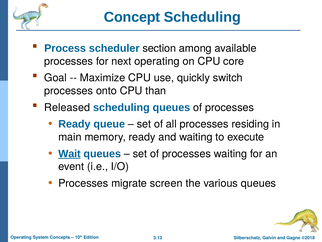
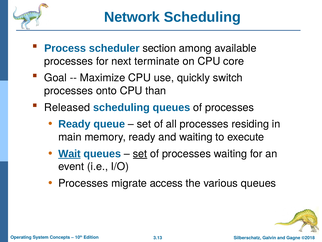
Concept: Concept -> Network (132, 17)
next operating: operating -> terminate (157, 61)
set underline: none -> present (140, 153)
screen: screen -> access (166, 183)
